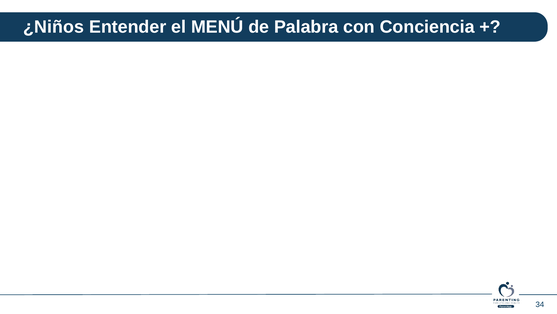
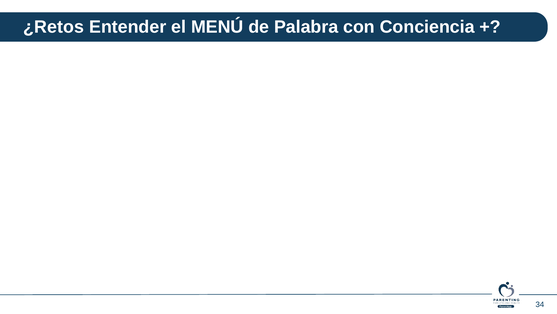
¿Niños: ¿Niños -> ¿Retos (54, 27)
